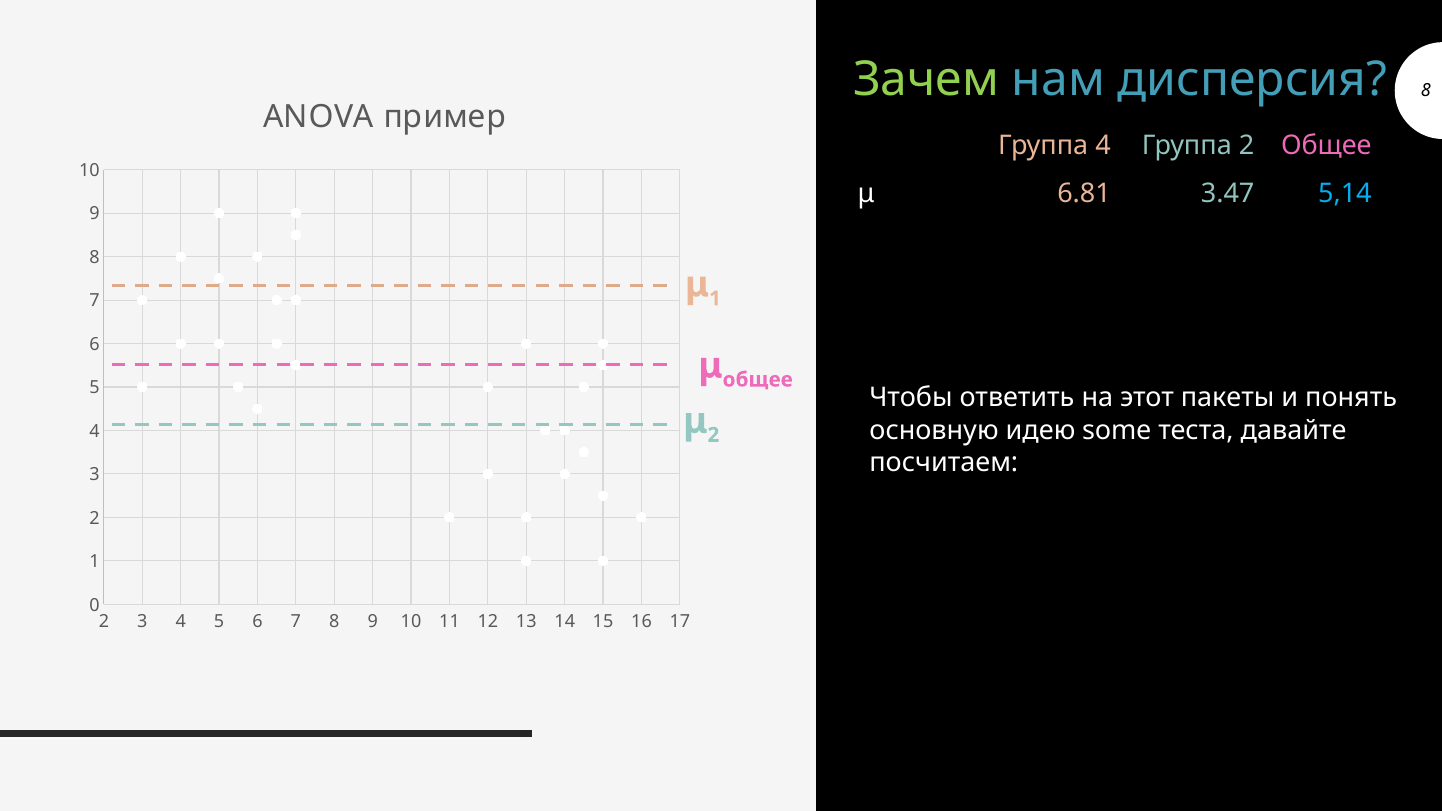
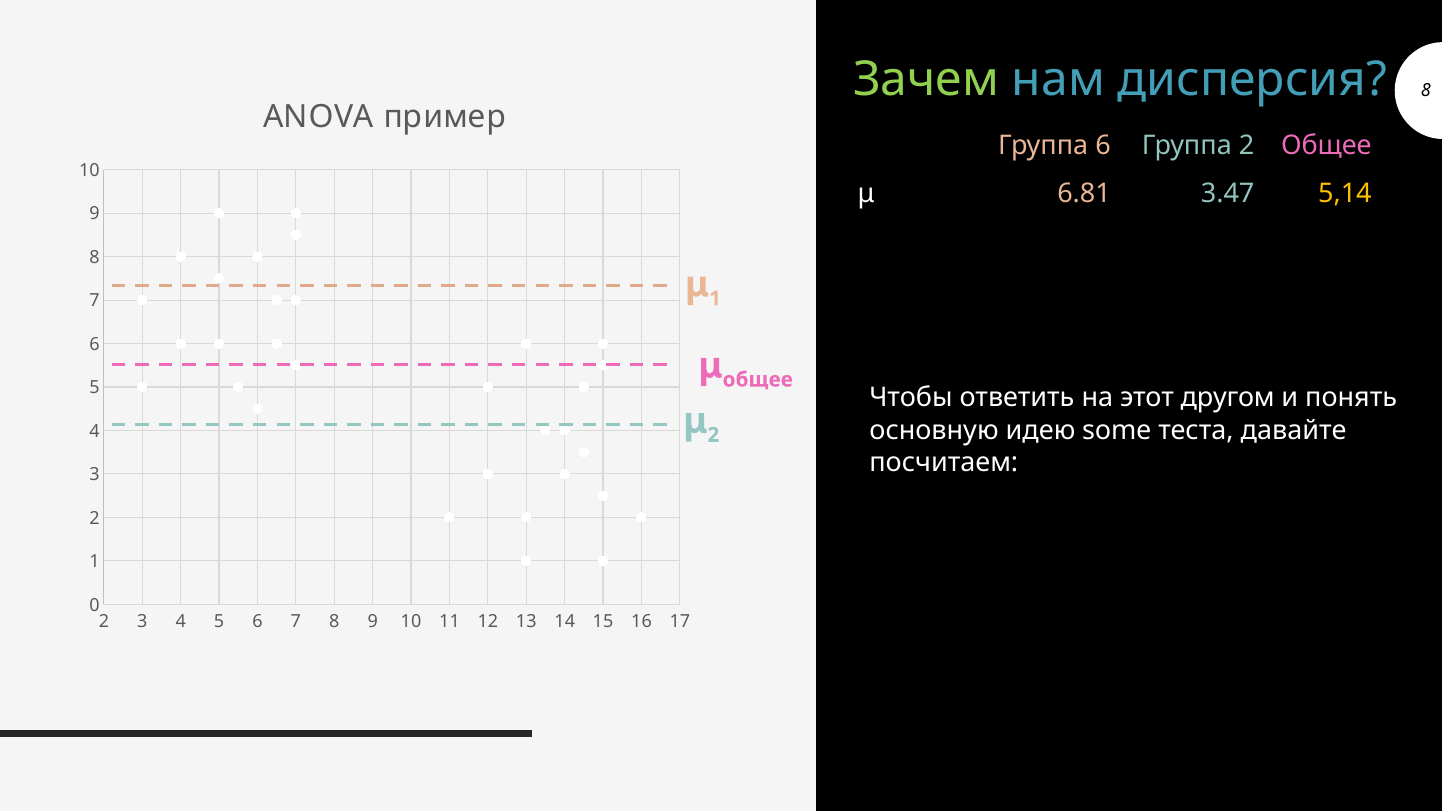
Группа 4: 4 -> 6 (1103, 146)
5,14 colour: light blue -> yellow (1345, 194)
пакеты: пакеты -> другом (1228, 398)
